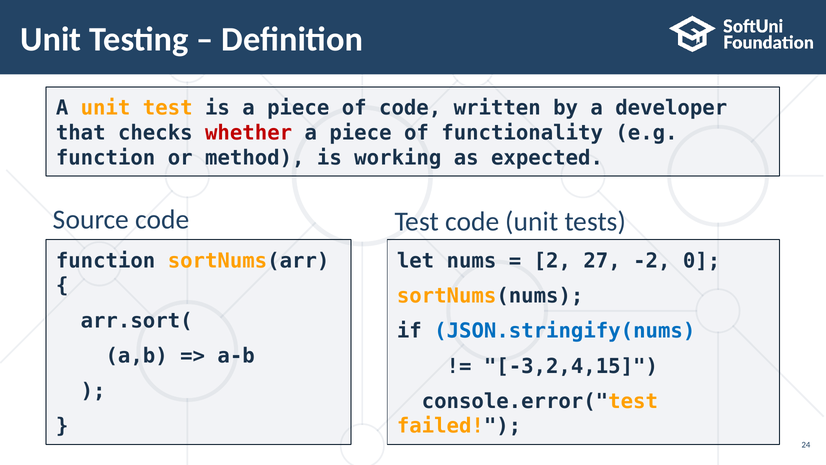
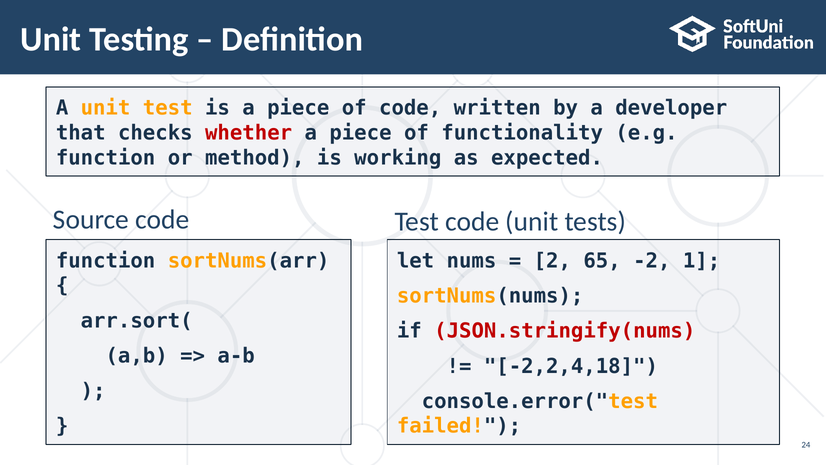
27: 27 -> 65 (602, 261)
0: 0 -> 1 (702, 261)
JSON.stringify(nums colour: blue -> red (565, 331)
-3,2,4,15: -3,2,4,15 -> -2,2,4,18 (571, 366)
